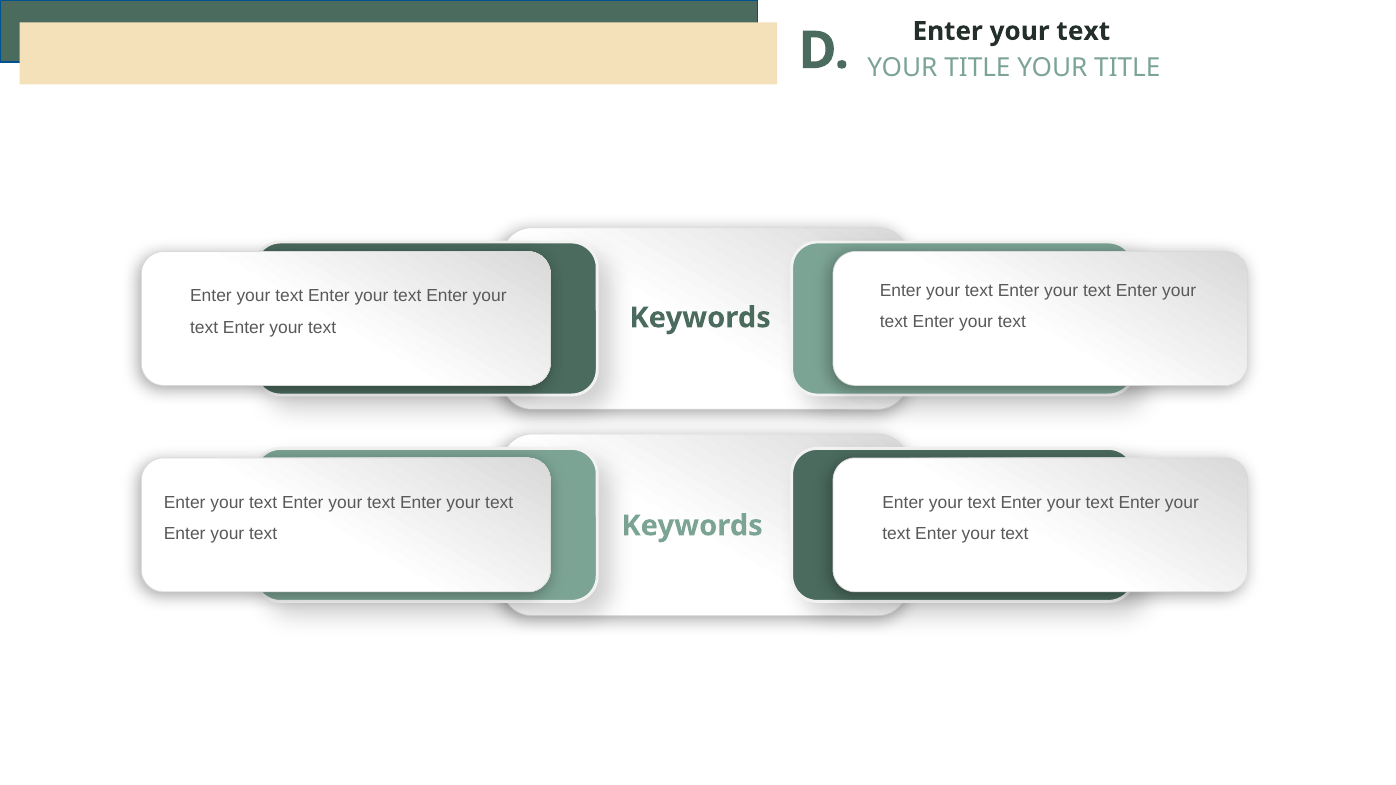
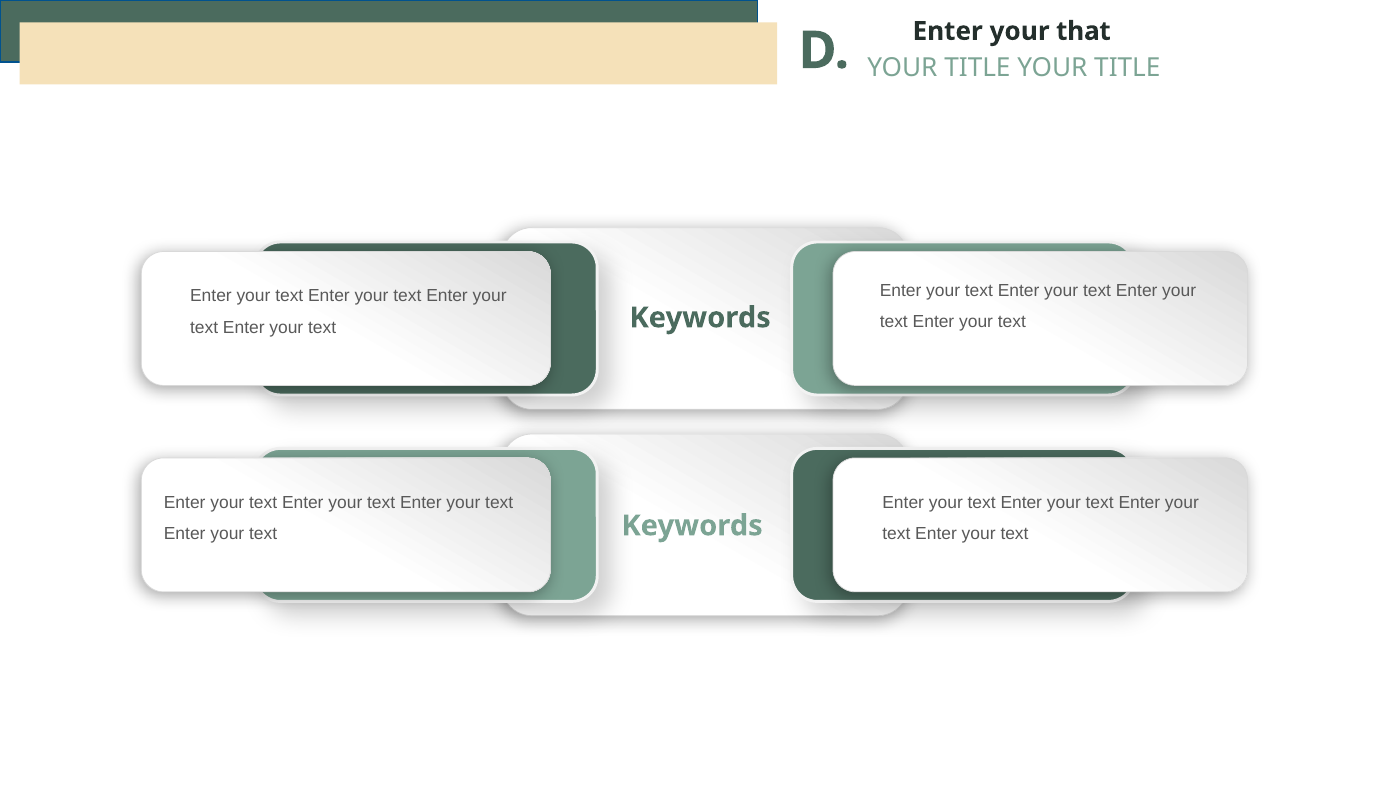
text: text -> that (1083, 31)
